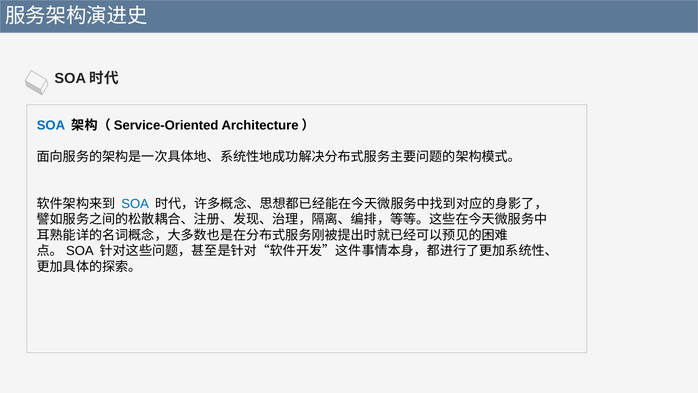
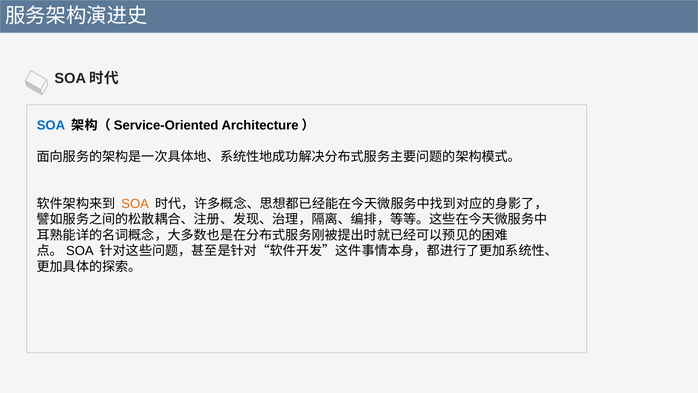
SOA colour: blue -> orange (135, 204)
